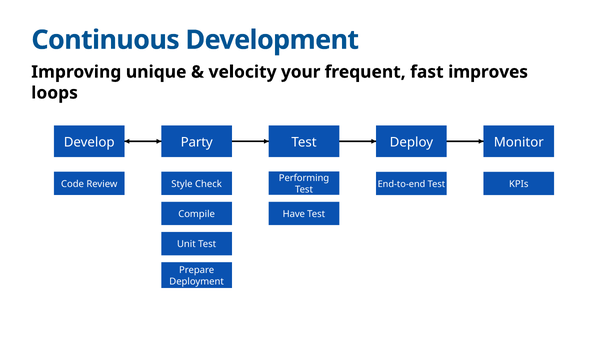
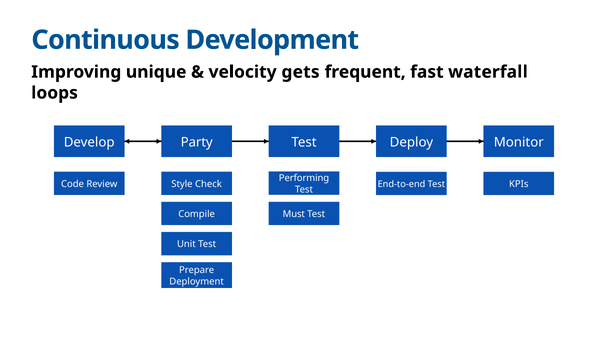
your: your -> gets (301, 72)
improves: improves -> waterfall (488, 72)
Have: Have -> Must (294, 214)
